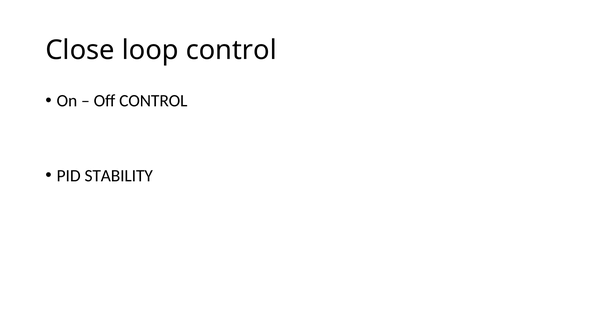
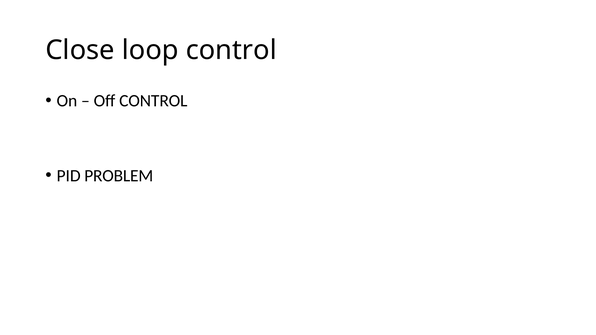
STABILITY: STABILITY -> PROBLEM (119, 176)
